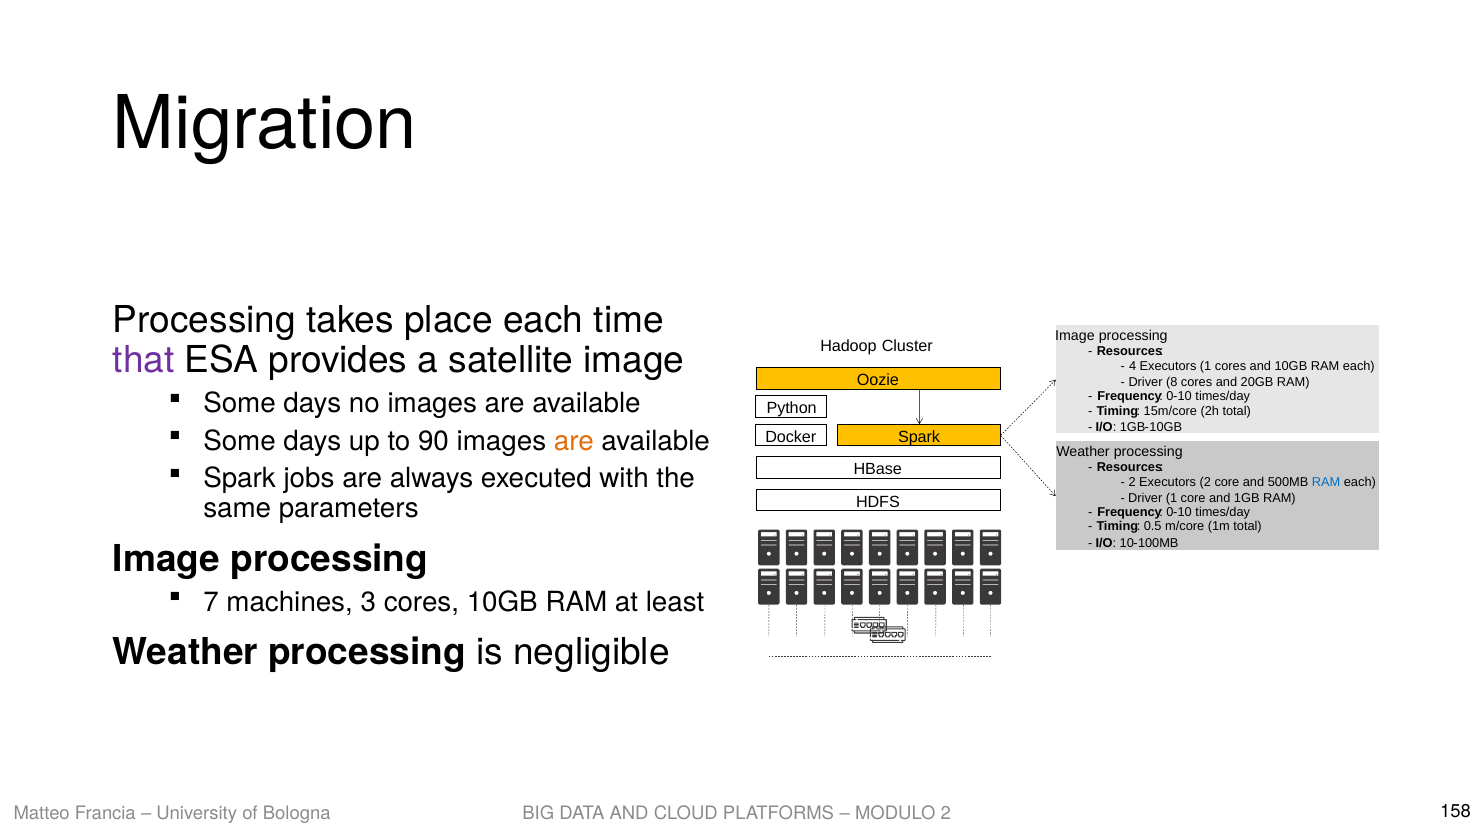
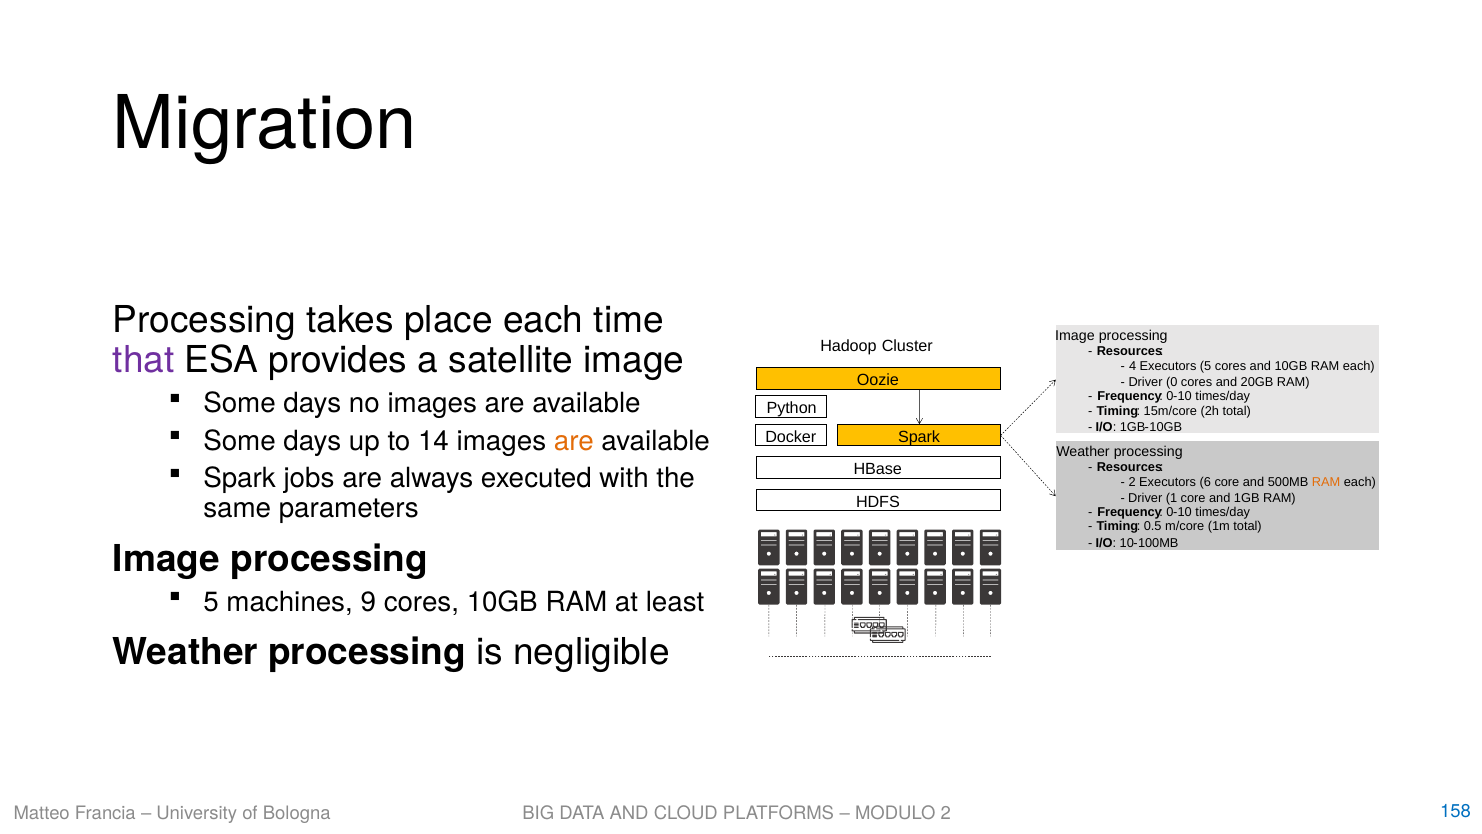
Executors 1: 1 -> 5 (1206, 366)
8: 8 -> 0 (1172, 382)
90: 90 -> 14 (434, 441)
Executors 2: 2 -> 6 (1205, 482)
RAM colour: blue -> orange (1326, 482)
7: 7 -> 5 (211, 602)
3: 3 -> 9 (368, 602)
158 colour: black -> blue (1456, 811)
